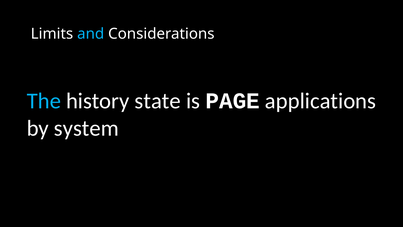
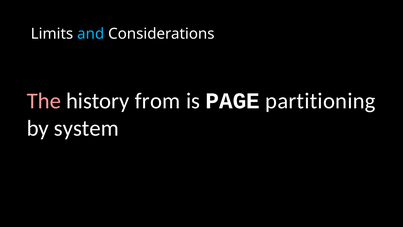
The colour: light blue -> pink (44, 101)
state: state -> from (158, 101)
applications: applications -> partitioning (320, 101)
